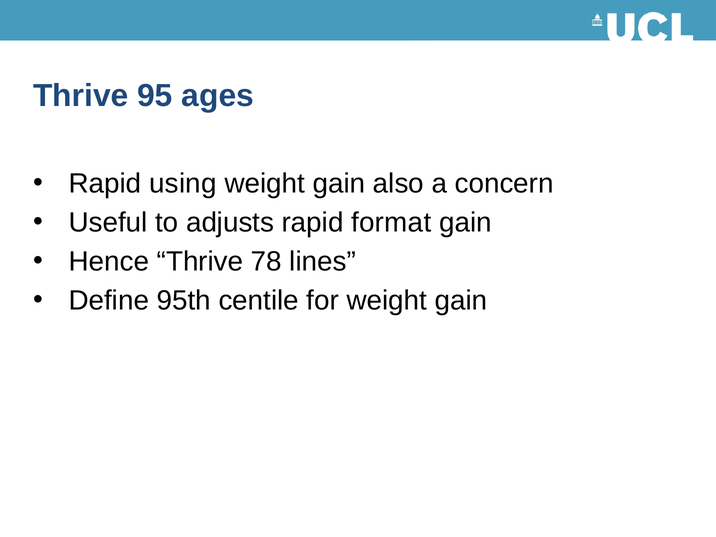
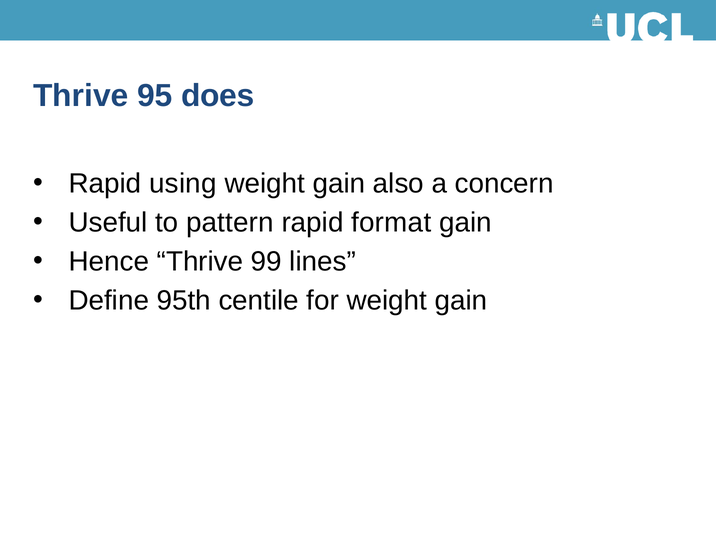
ages: ages -> does (218, 96)
adjusts: adjusts -> pattern (230, 222)
78: 78 -> 99 (266, 261)
